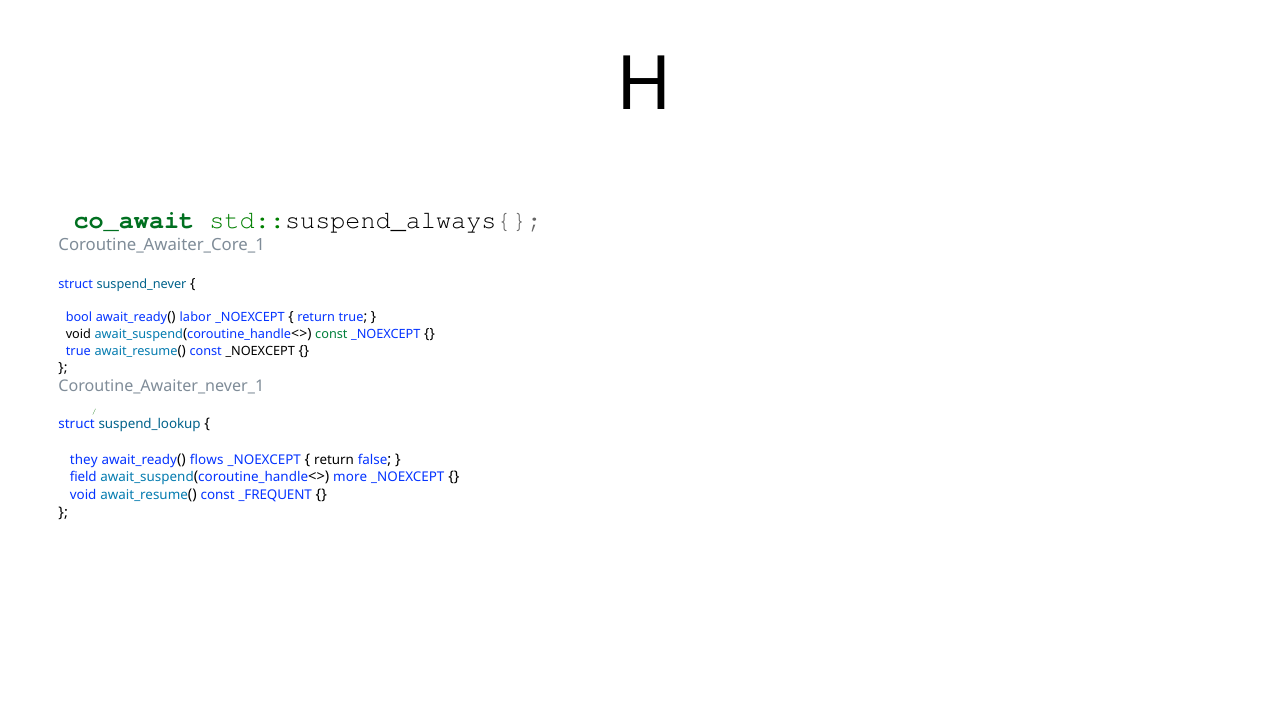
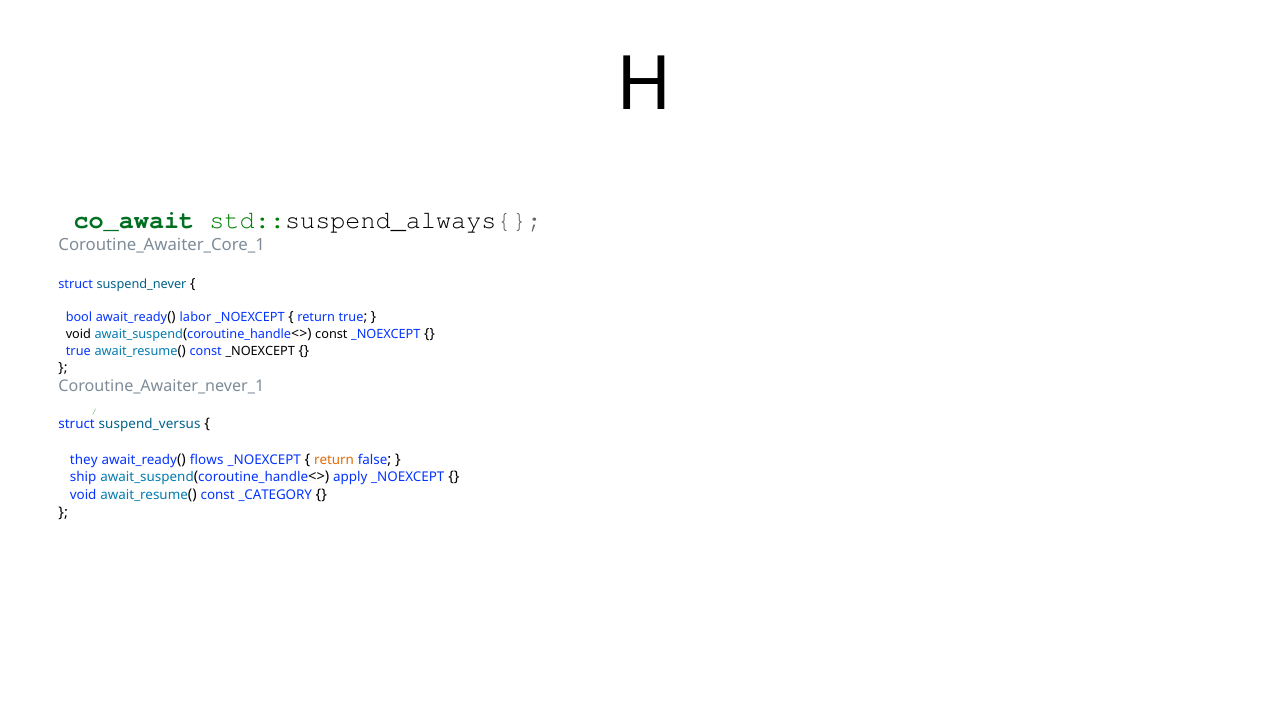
const colour: green -> black (331, 335)
suspend_lookup: suspend_lookup -> suspend_versus (150, 425)
return colour: black -> orange (334, 460)
field: field -> ship (83, 478)
more: more -> apply (350, 478)
_FREQUENT: _FREQUENT -> _CATEGORY (275, 496)
